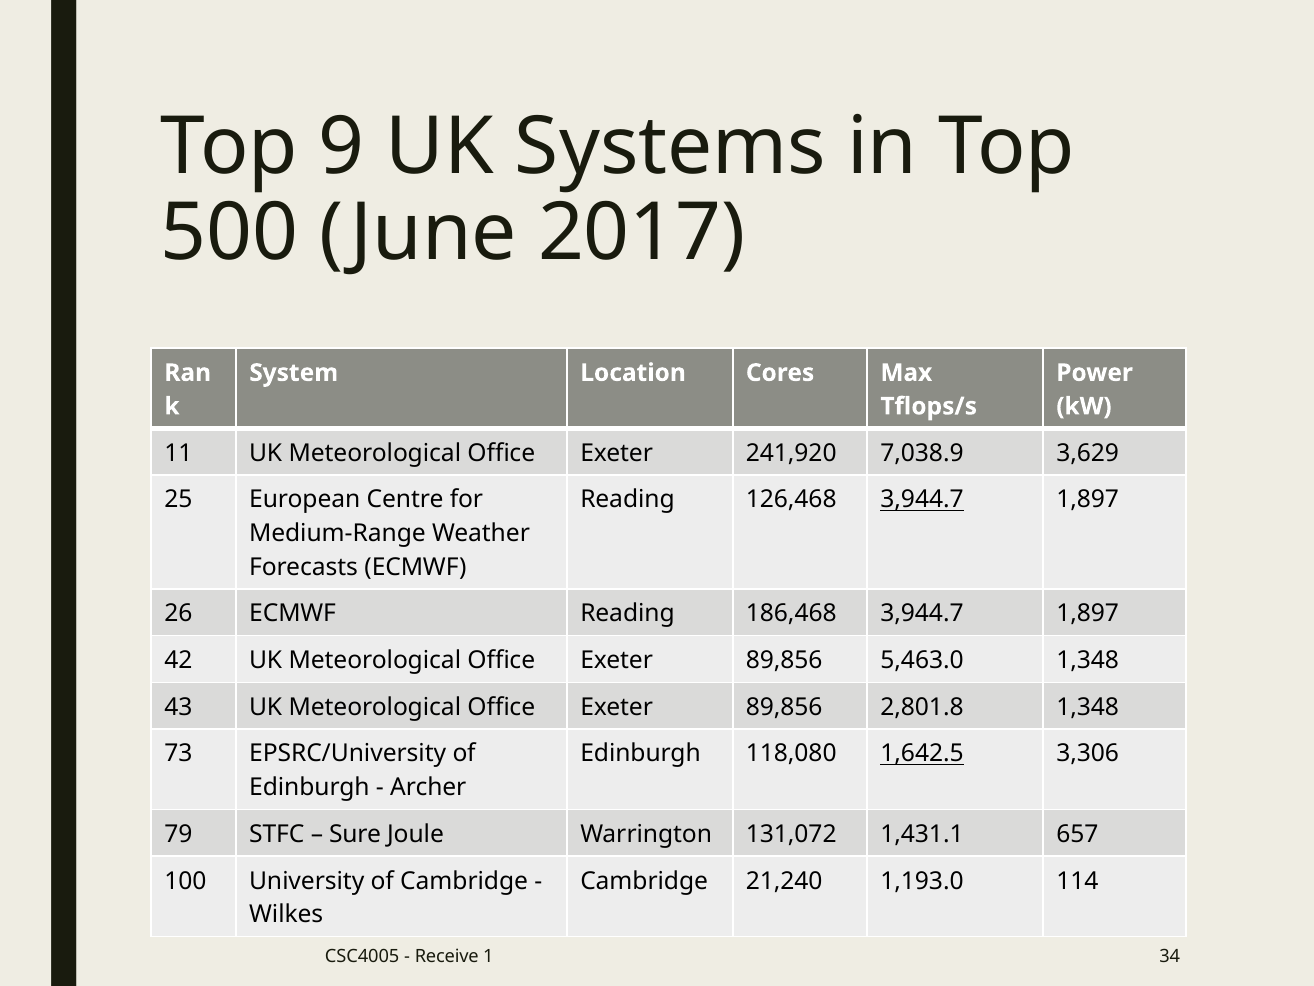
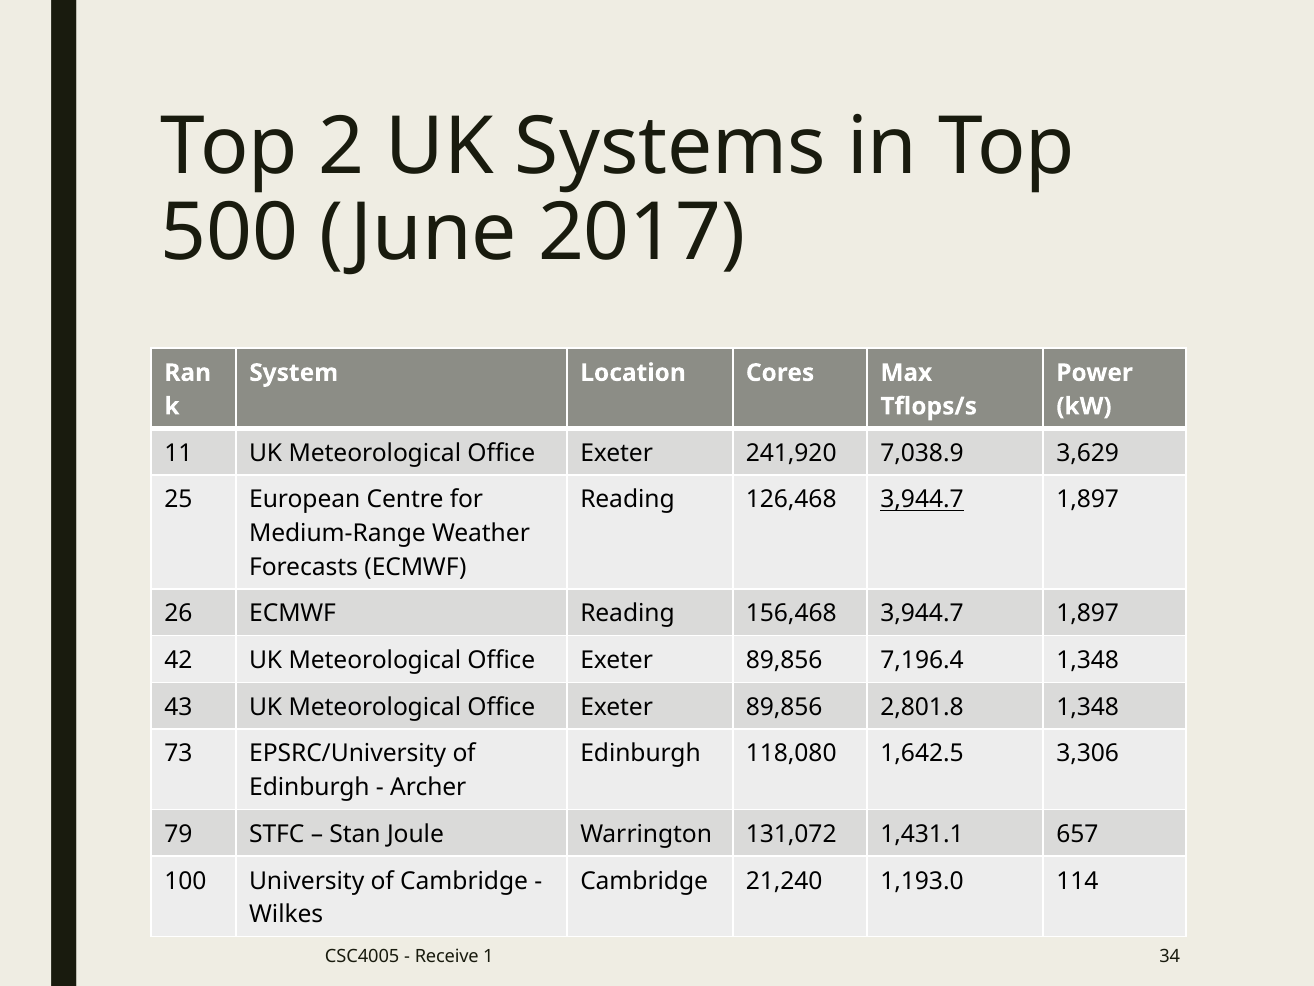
9: 9 -> 2 (342, 147)
186,468: 186,468 -> 156,468 (791, 613)
5,463.0: 5,463.0 -> 7,196.4 (922, 660)
1,642.5 underline: present -> none (922, 753)
Sure: Sure -> Stan (355, 834)
